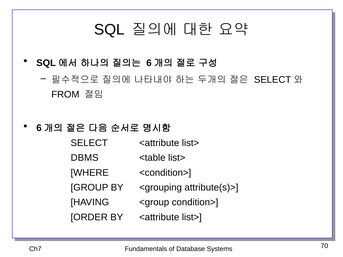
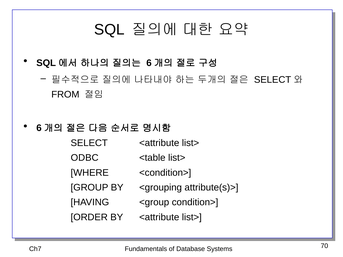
DBMS: DBMS -> ODBC (85, 158)
